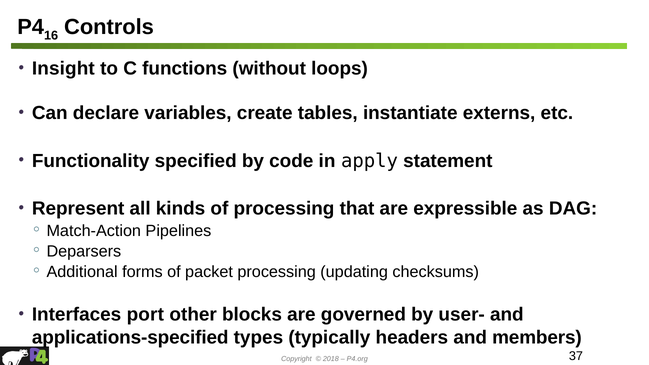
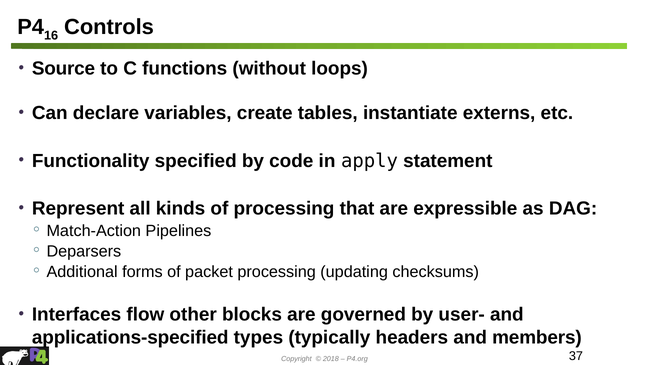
Insight: Insight -> Source (64, 69)
port: port -> flow (145, 315)
